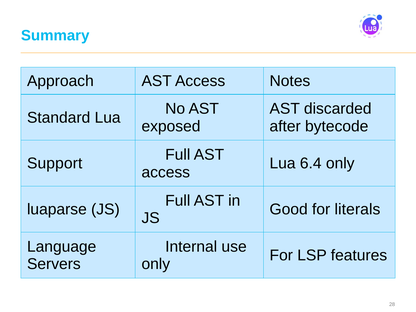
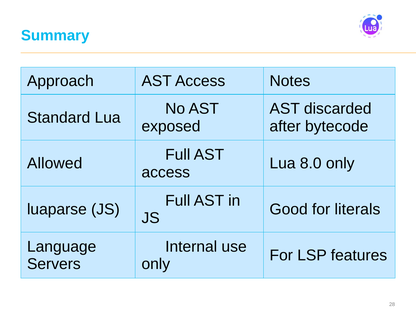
Support: Support -> Allowed (55, 163)
6.4: 6.4 -> 8.0 (311, 163)
